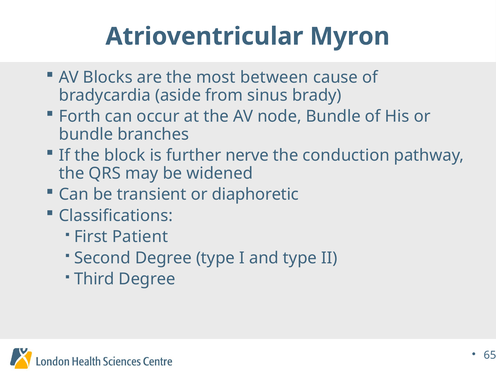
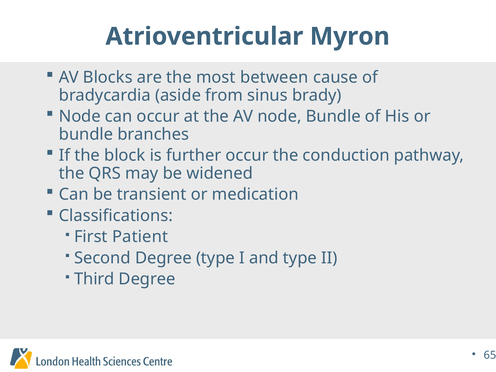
Forth: Forth -> Node (80, 116)
further nerve: nerve -> occur (247, 155)
diaphoretic: diaphoretic -> medication (255, 195)
